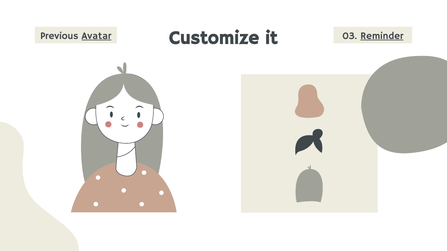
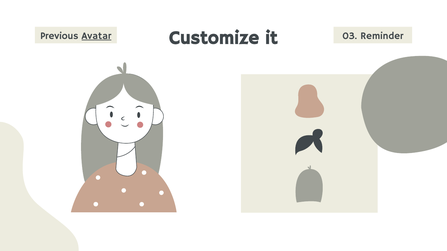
Reminder underline: present -> none (382, 36)
